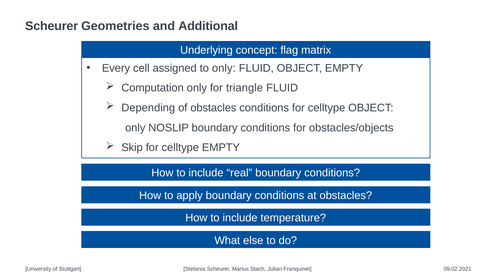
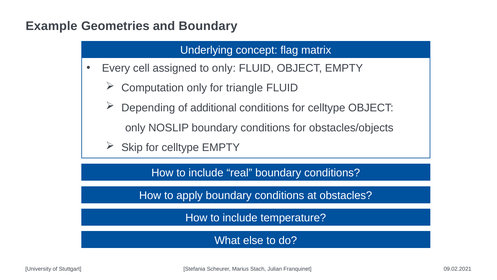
Scheurer: Scheurer -> Example (52, 26)
and Additional: Additional -> Boundary (208, 26)
of obstacles: obstacles -> additional (213, 108)
